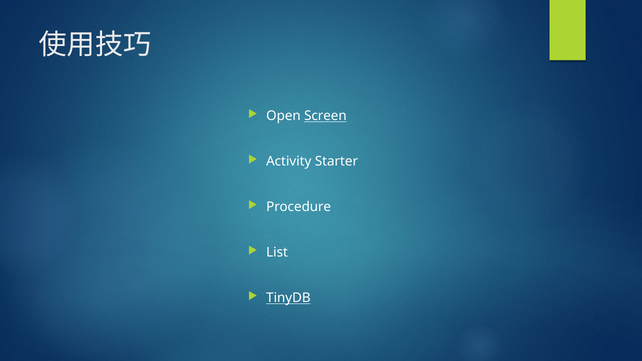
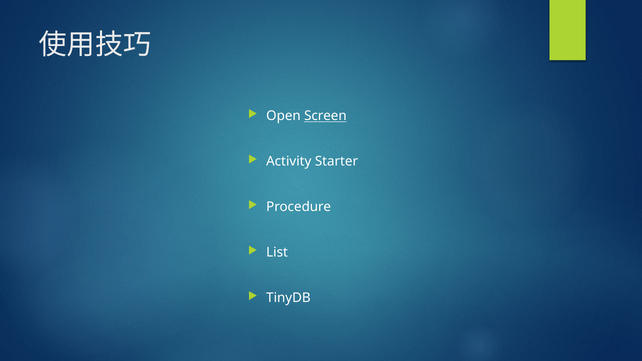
TinyDB underline: present -> none (288, 298)
